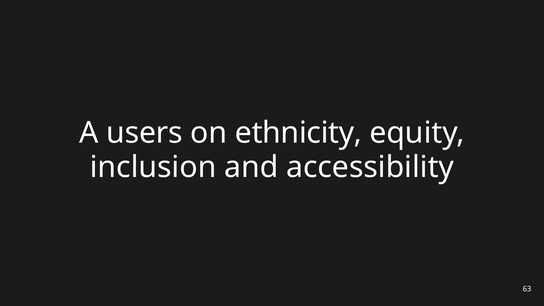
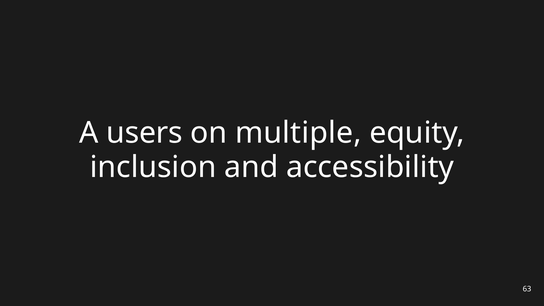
ethnicity: ethnicity -> multiple (298, 133)
